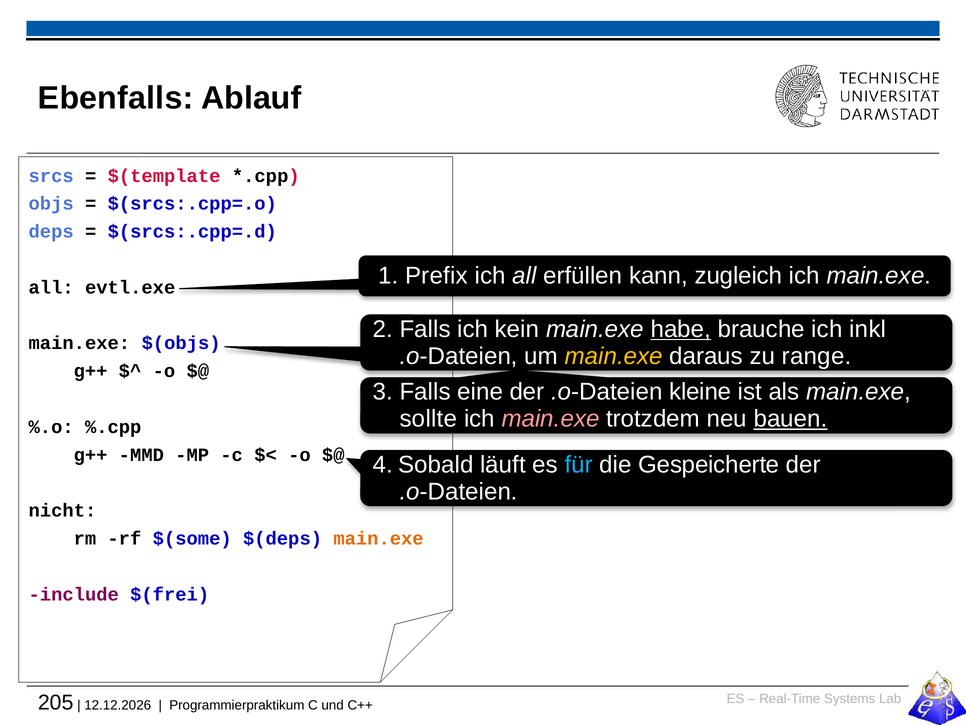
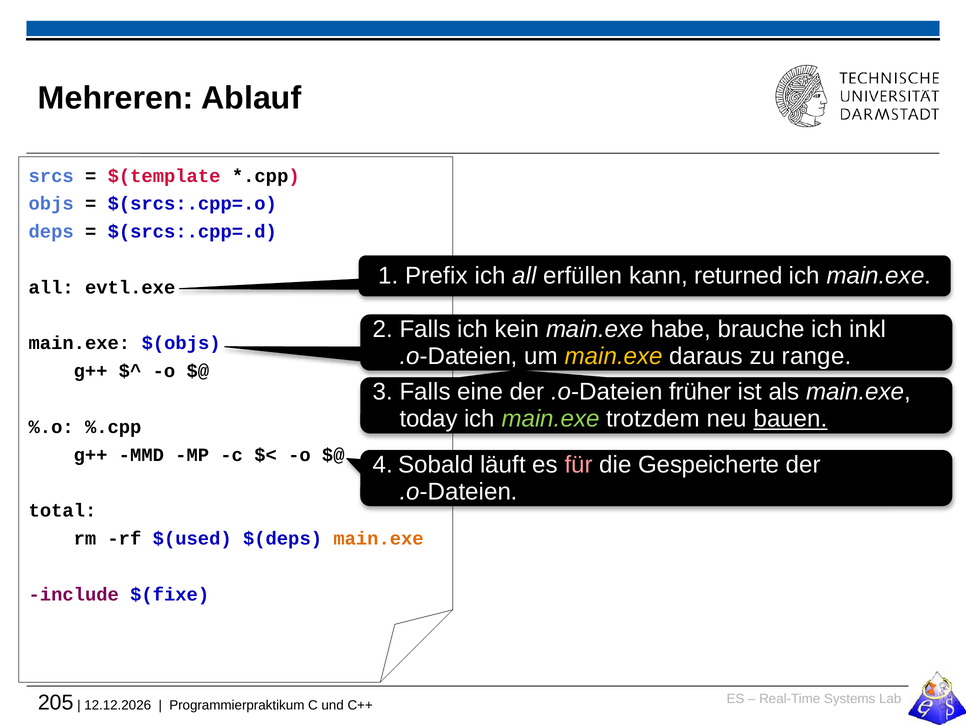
Ebenfalls: Ebenfalls -> Mehreren (116, 98)
zugleich: zugleich -> returned (738, 276)
habe underline: present -> none (681, 329)
kleine: kleine -> früher (700, 392)
sollte: sollte -> today (429, 419)
main.exe colour: pink -> light green (551, 419)
für colour: light blue -> pink (579, 464)
nicht: nicht -> total (62, 510)
$(some: $(some -> $(used (192, 538)
$(frei: $(frei -> $(fixe (170, 594)
